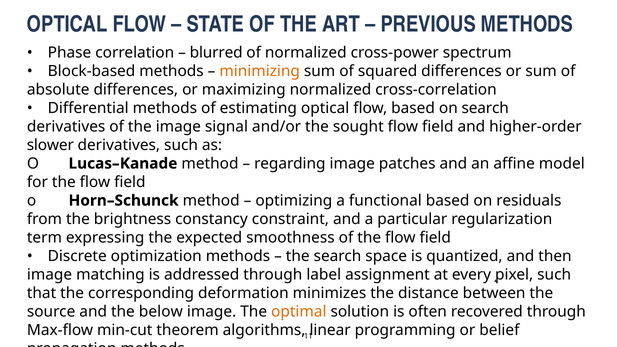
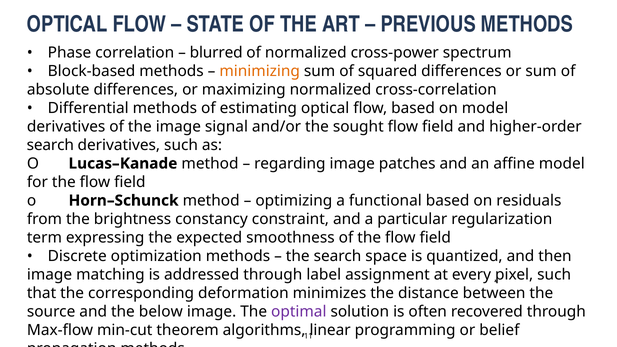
on search: search -> model (485, 108)
slower: slower -> search (50, 145)
optimal colour: orange -> purple (299, 312)
